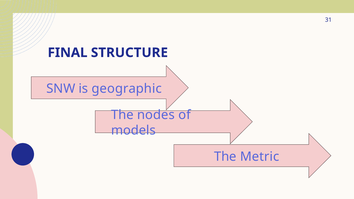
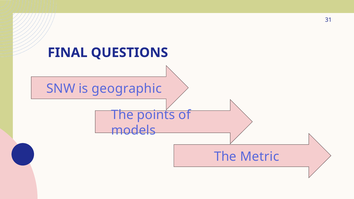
STRUCTURE: STRUCTURE -> QUESTIONS (129, 53)
nodes: nodes -> points (156, 115)
